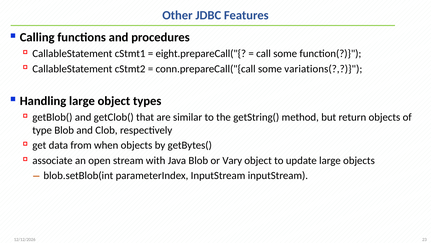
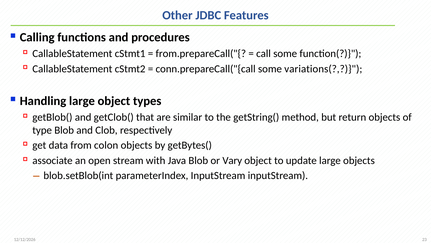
eight.prepareCall("{: eight.prepareCall("{ -> from.prepareCall("{ (201, 53)
when: when -> colon (106, 145)
